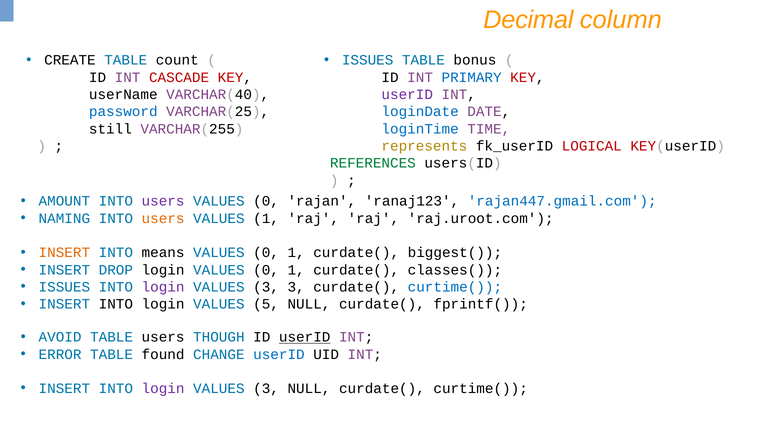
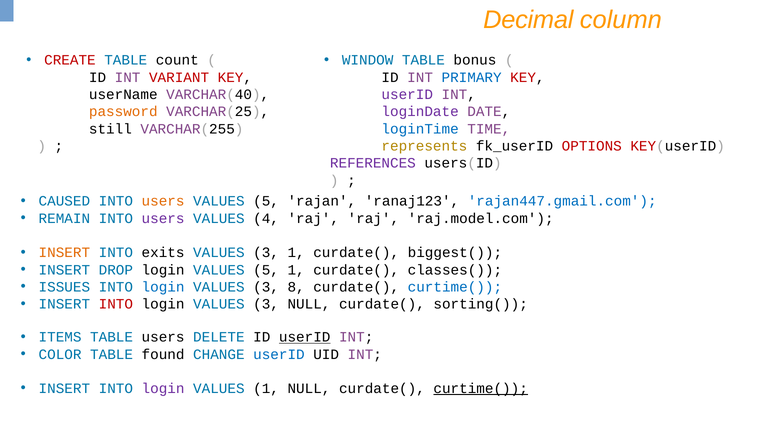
CREATE colour: black -> red (70, 60)
ISSUES: ISSUES -> WINDOW (368, 60)
CASCADE: CASCADE -> VARIANT (179, 77)
password colour: blue -> orange (123, 112)
loginDate colour: blue -> purple (420, 112)
LOGICAL: LOGICAL -> OPTIONS (592, 146)
REFERENCES colour: green -> purple (373, 163)
AMOUNT: AMOUNT -> CAUSED (64, 201)
users colour: purple -> orange (163, 201)
0: 0 -> 5 (266, 201)
NAMING: NAMING -> REMAIN (64, 218)
users colour: orange -> purple (163, 218)
VALUES 1: 1 -> 4 (266, 218)
raj.uroot.com: raj.uroot.com -> raj.model.com (481, 218)
means: means -> exits (163, 253)
0: 0 -> 3 (266, 253)
login VALUES 0: 0 -> 5 (266, 270)
login colour: purple -> blue (163, 287)
3 3: 3 -> 8 (296, 287)
INTO colour: black -> red (116, 304)
5: 5 -> 3 (266, 304)
fprintf(: fprintf( -> sorting( (481, 304)
AVOID: AVOID -> ITEMS (60, 337)
THOUGH: THOUGH -> DELETE (219, 337)
ERROR: ERROR -> COLOR (60, 354)
3: 3 -> 1 (266, 389)
curtime( underline: none -> present (481, 389)
